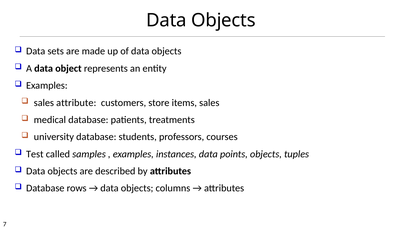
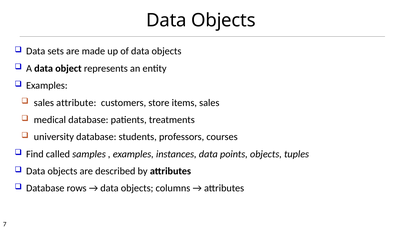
Test: Test -> Find (35, 154)
